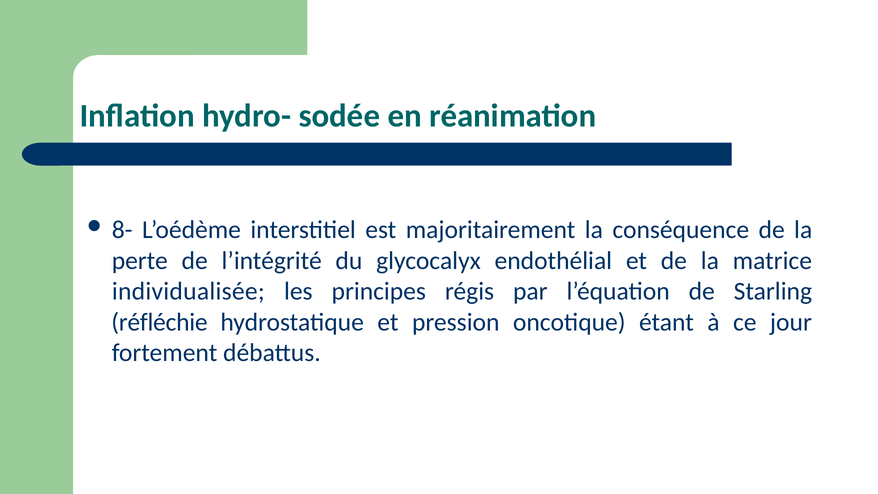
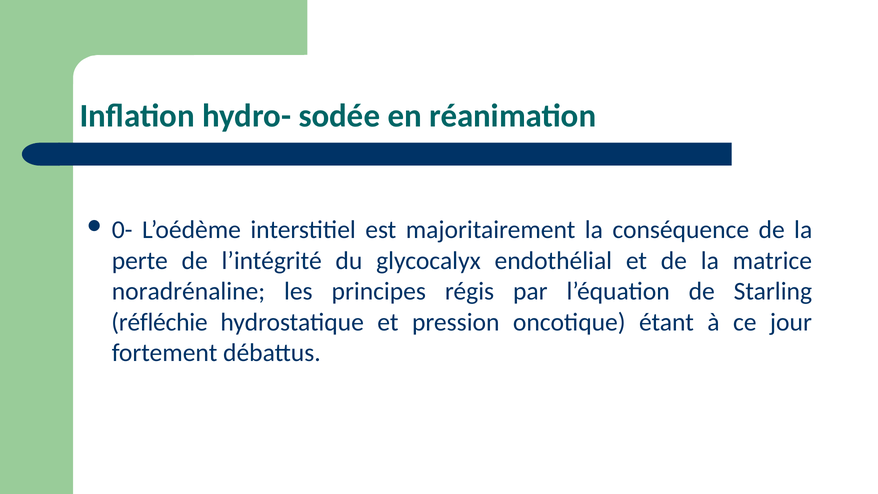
8-: 8- -> 0- (122, 230)
individualisée: individualisée -> noradrénaline (188, 291)
